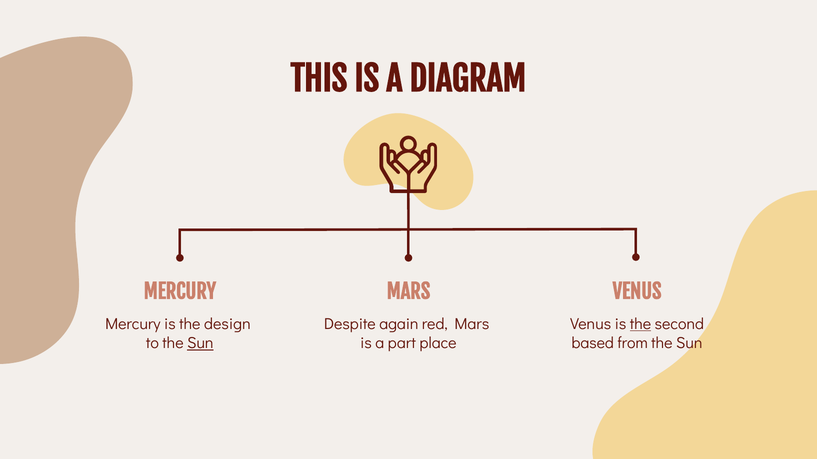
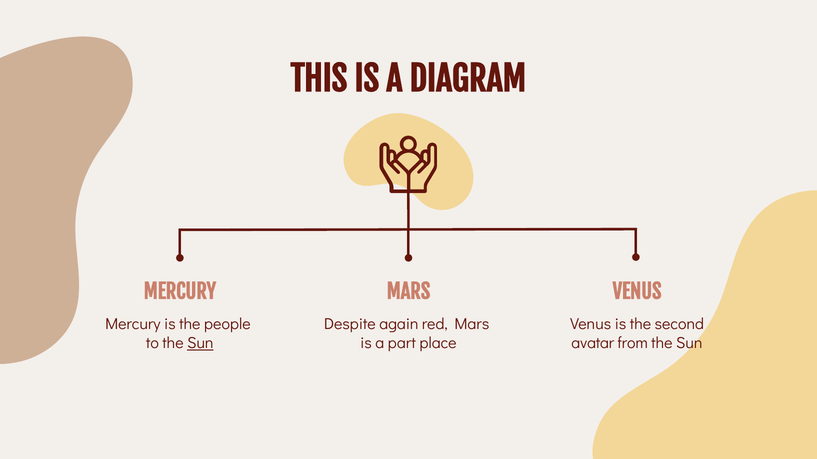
design: design -> people (227, 324)
the underline: present -> none (641, 324)
based: based -> avatar (593, 343)
